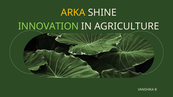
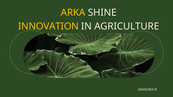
INNOVATION colour: light green -> yellow (48, 26)
